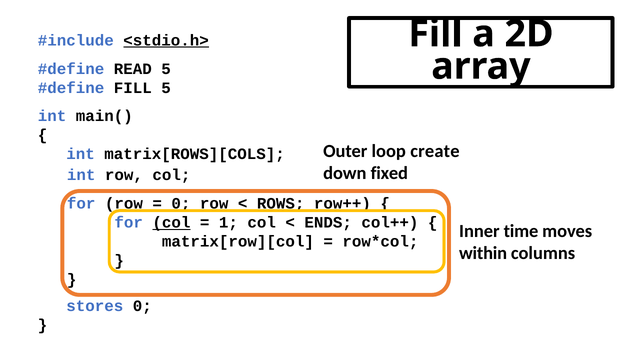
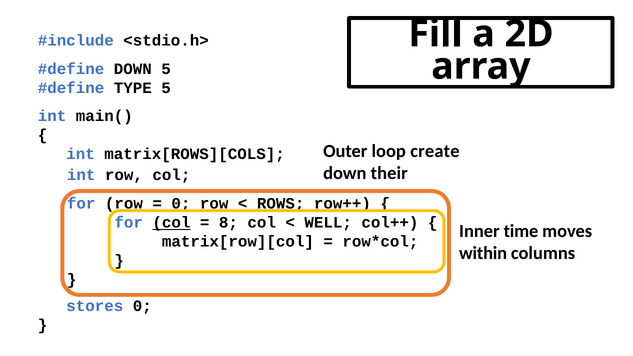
<stdio.h> underline: present -> none (166, 40)
READ: READ -> DOWN (133, 69)
FILL: FILL -> TYPE (133, 88)
fixed: fixed -> their (389, 173)
1: 1 -> 8 (228, 223)
ENDS: ENDS -> WELL (328, 223)
